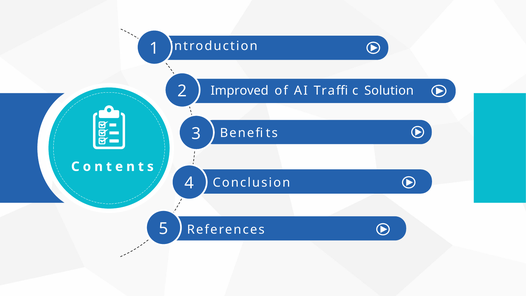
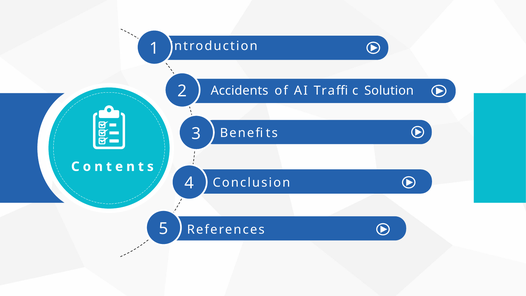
Improved: Improved -> Accidents (239, 91)
